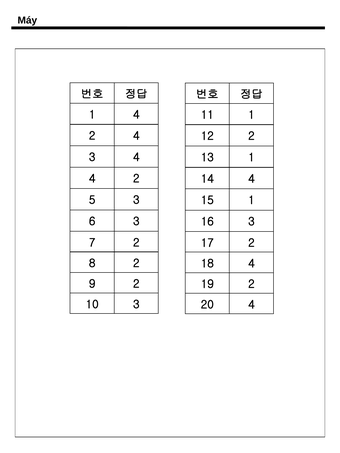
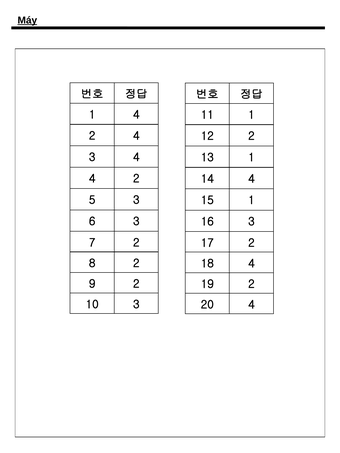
Máy underline: none -> present (27, 20)
